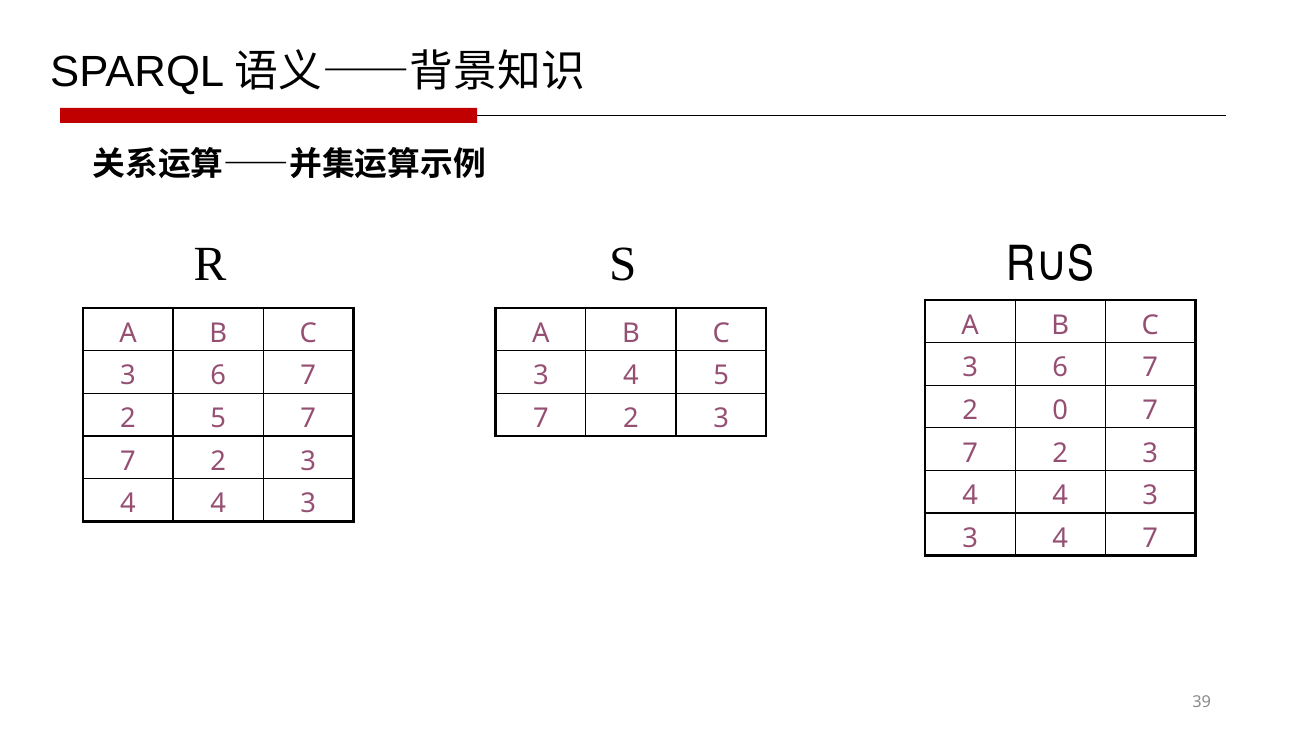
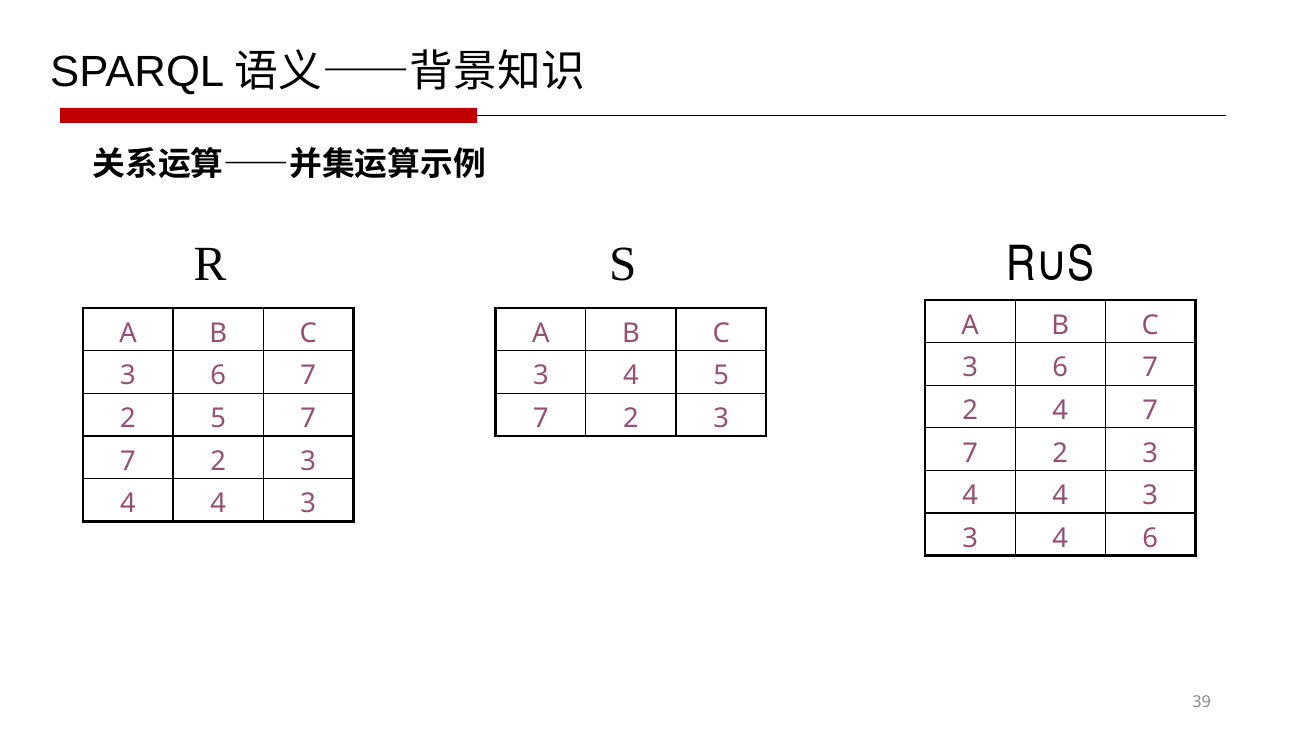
2 0: 0 -> 4 (1060, 411)
4 7: 7 -> 6 (1150, 539)
